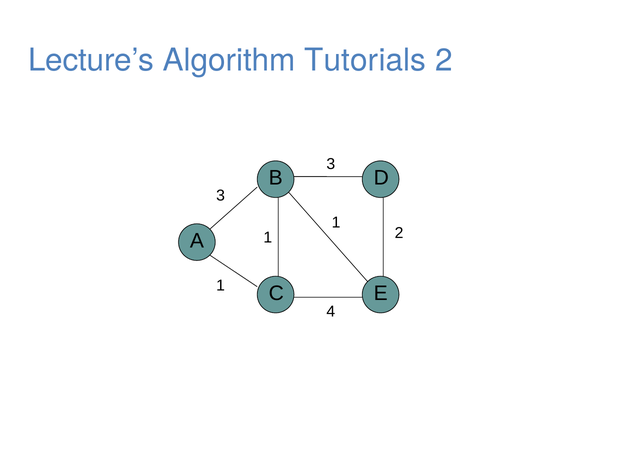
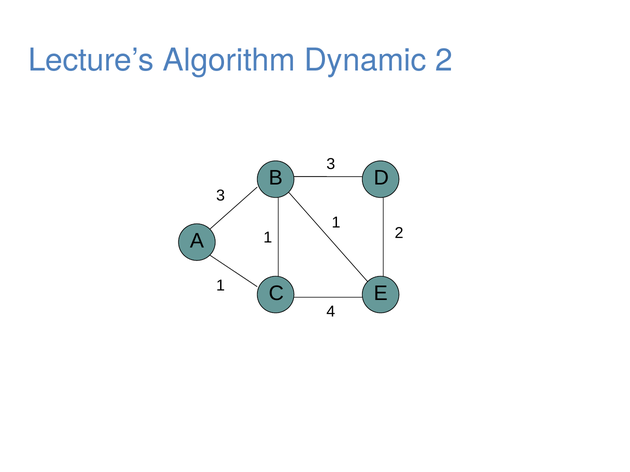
Tutorials: Tutorials -> Dynamic (365, 60)
